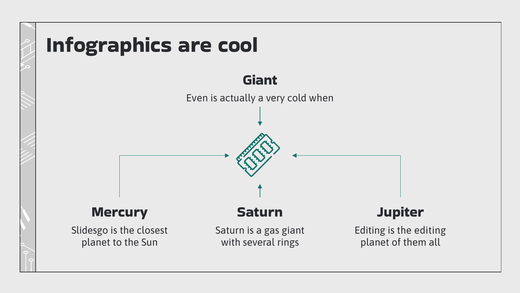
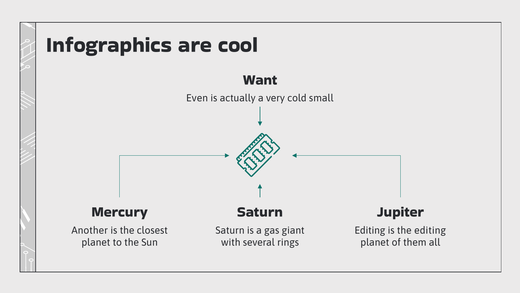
Giant: Giant -> Want (260, 80)
when: when -> small (321, 98)
Slidesgo: Slidesgo -> Another (90, 230)
